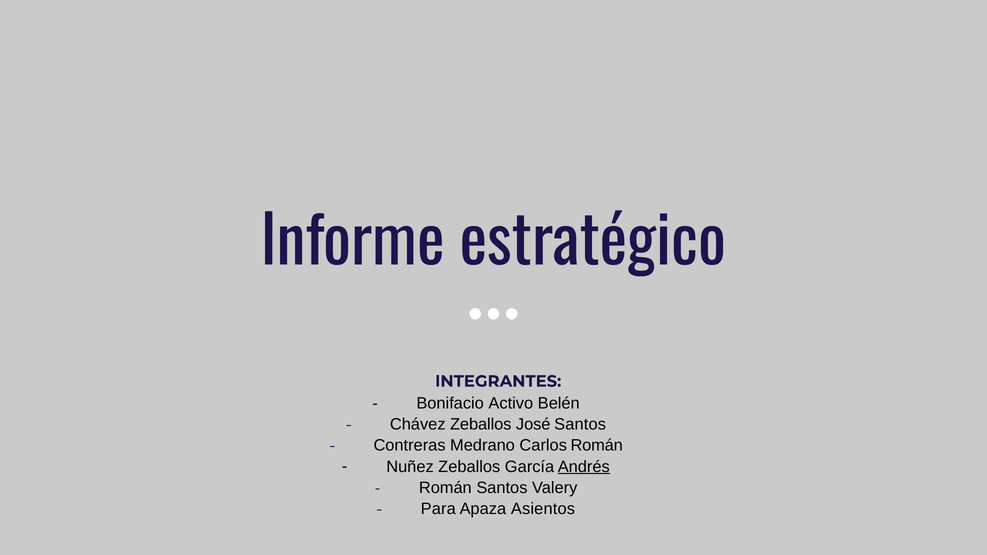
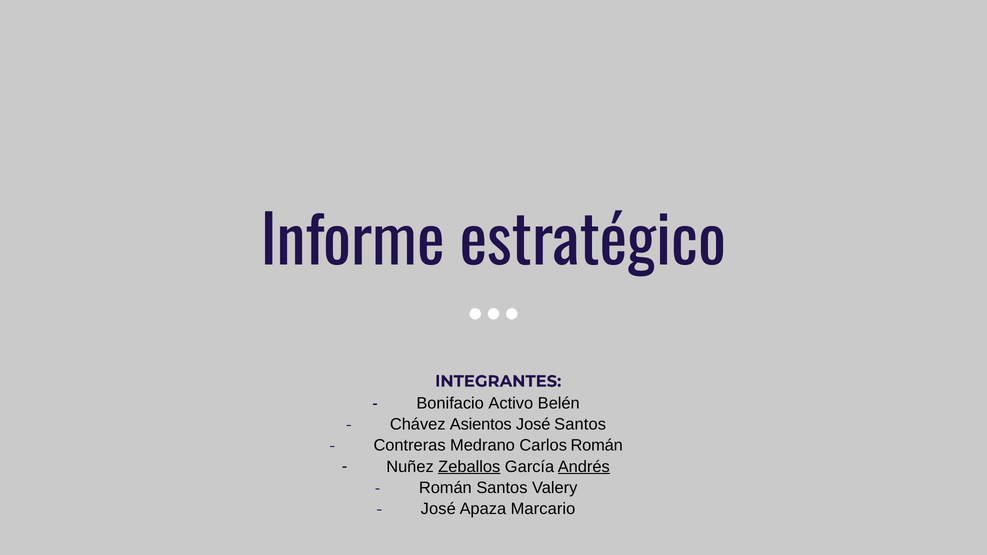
Chávez Zeballos: Zeballos -> Asientos (481, 424)
Zeballos underline: none -> present (469, 467)
Para: Para -> José (438, 509)
Asientos: Asientos -> Marcario (543, 509)
